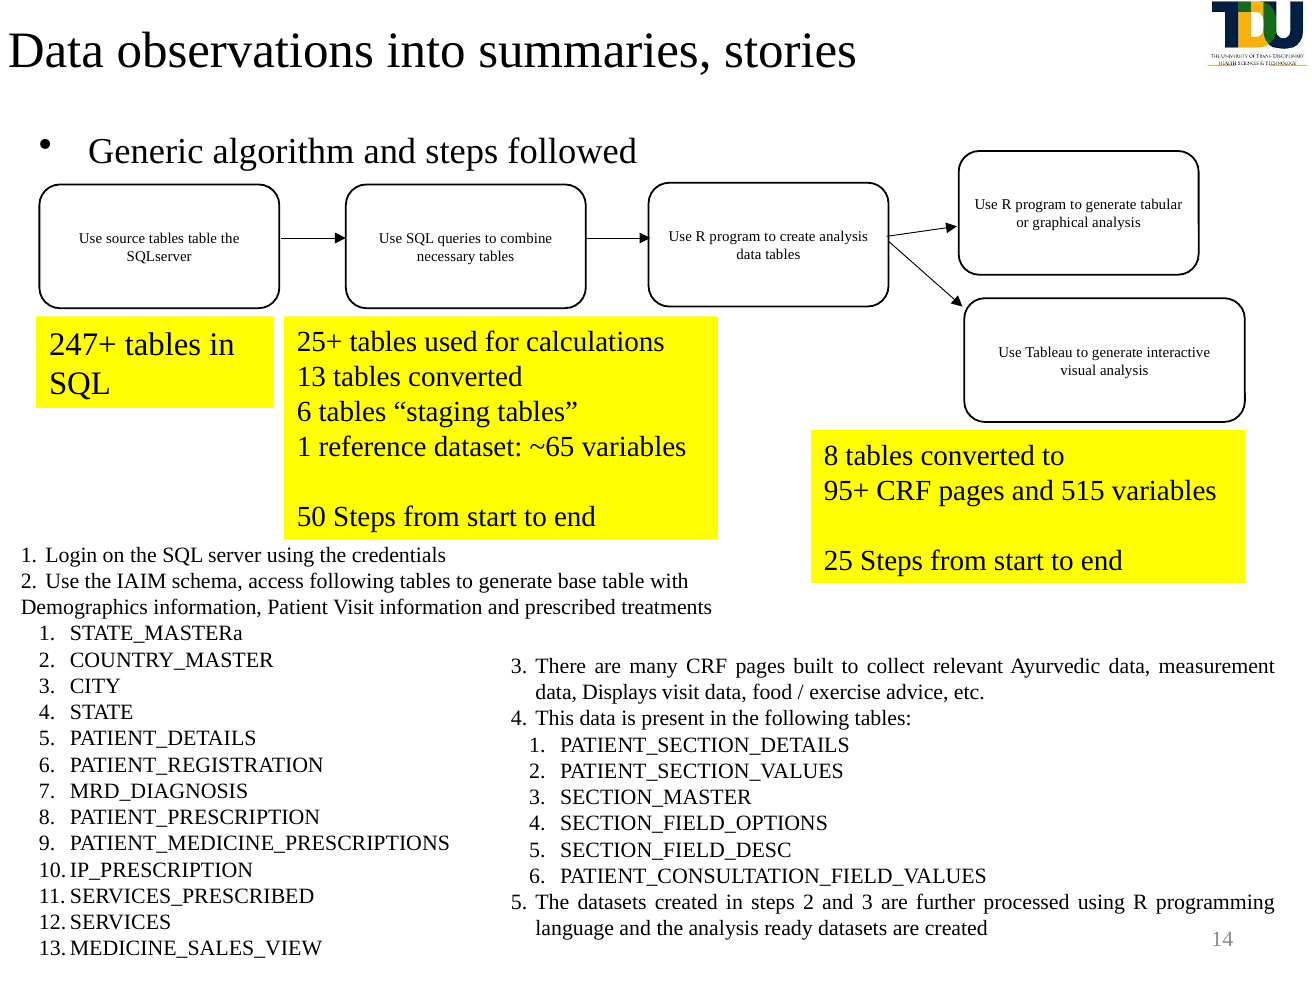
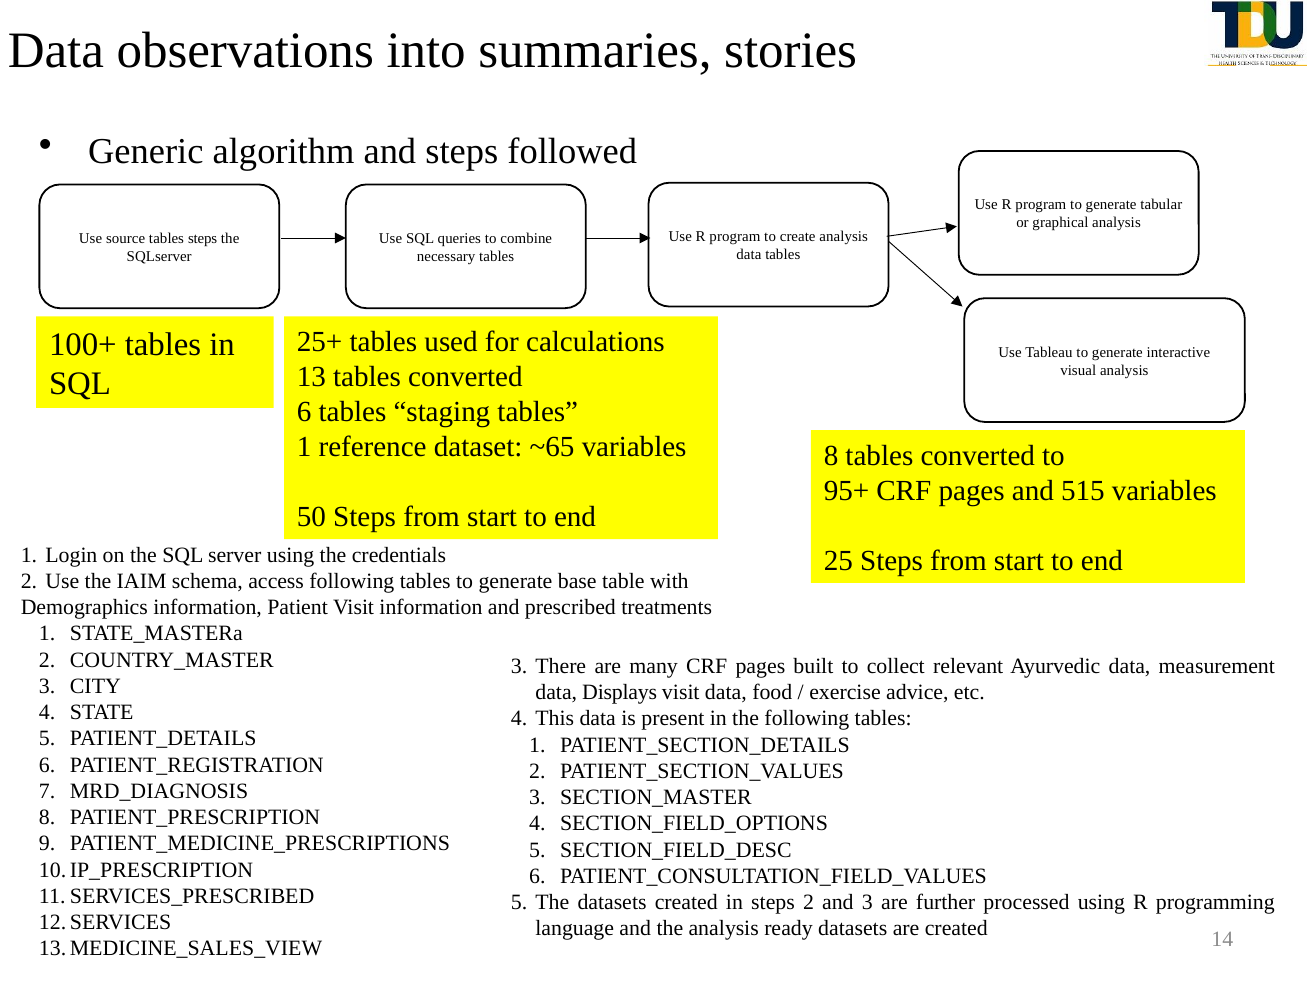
tables table: table -> steps (203, 238)
247+: 247+ -> 100+ (83, 345)
